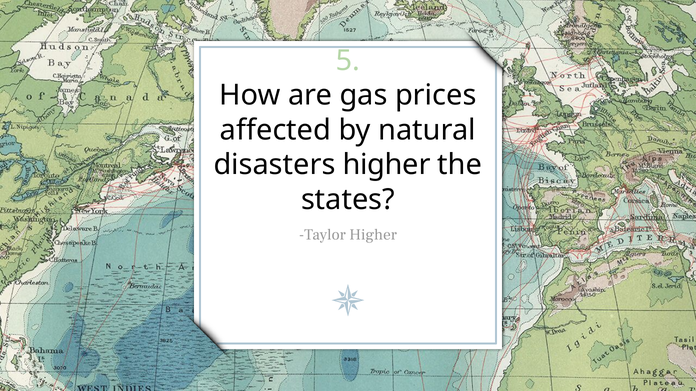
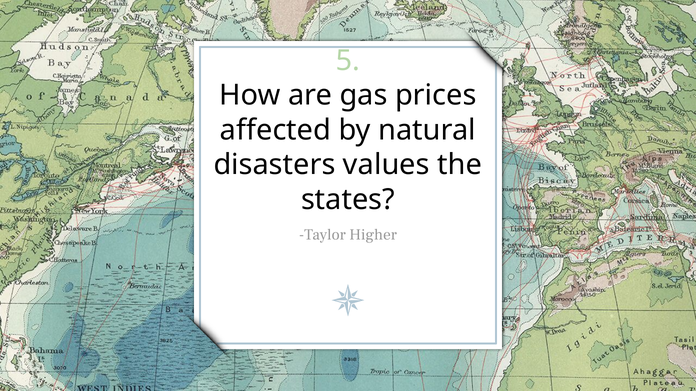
disasters higher: higher -> values (386, 165)
